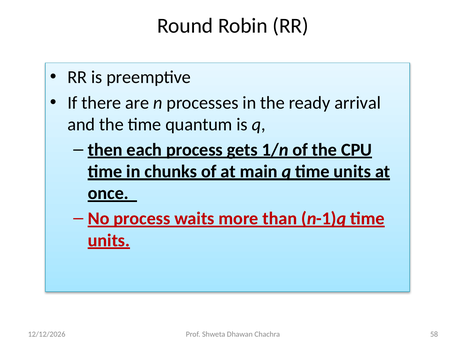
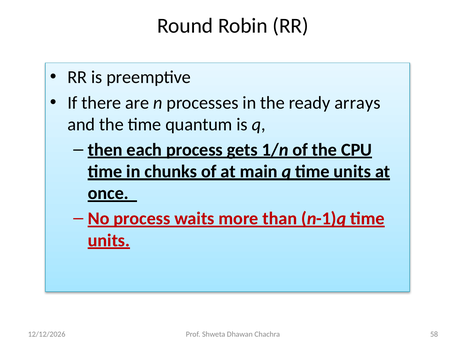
arrival: arrival -> arrays (358, 103)
